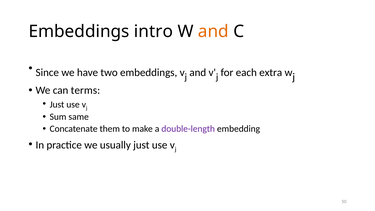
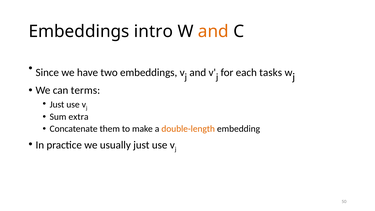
extra: extra -> tasks (271, 72)
same: same -> extra (79, 117)
double-length colour: purple -> orange (188, 129)
